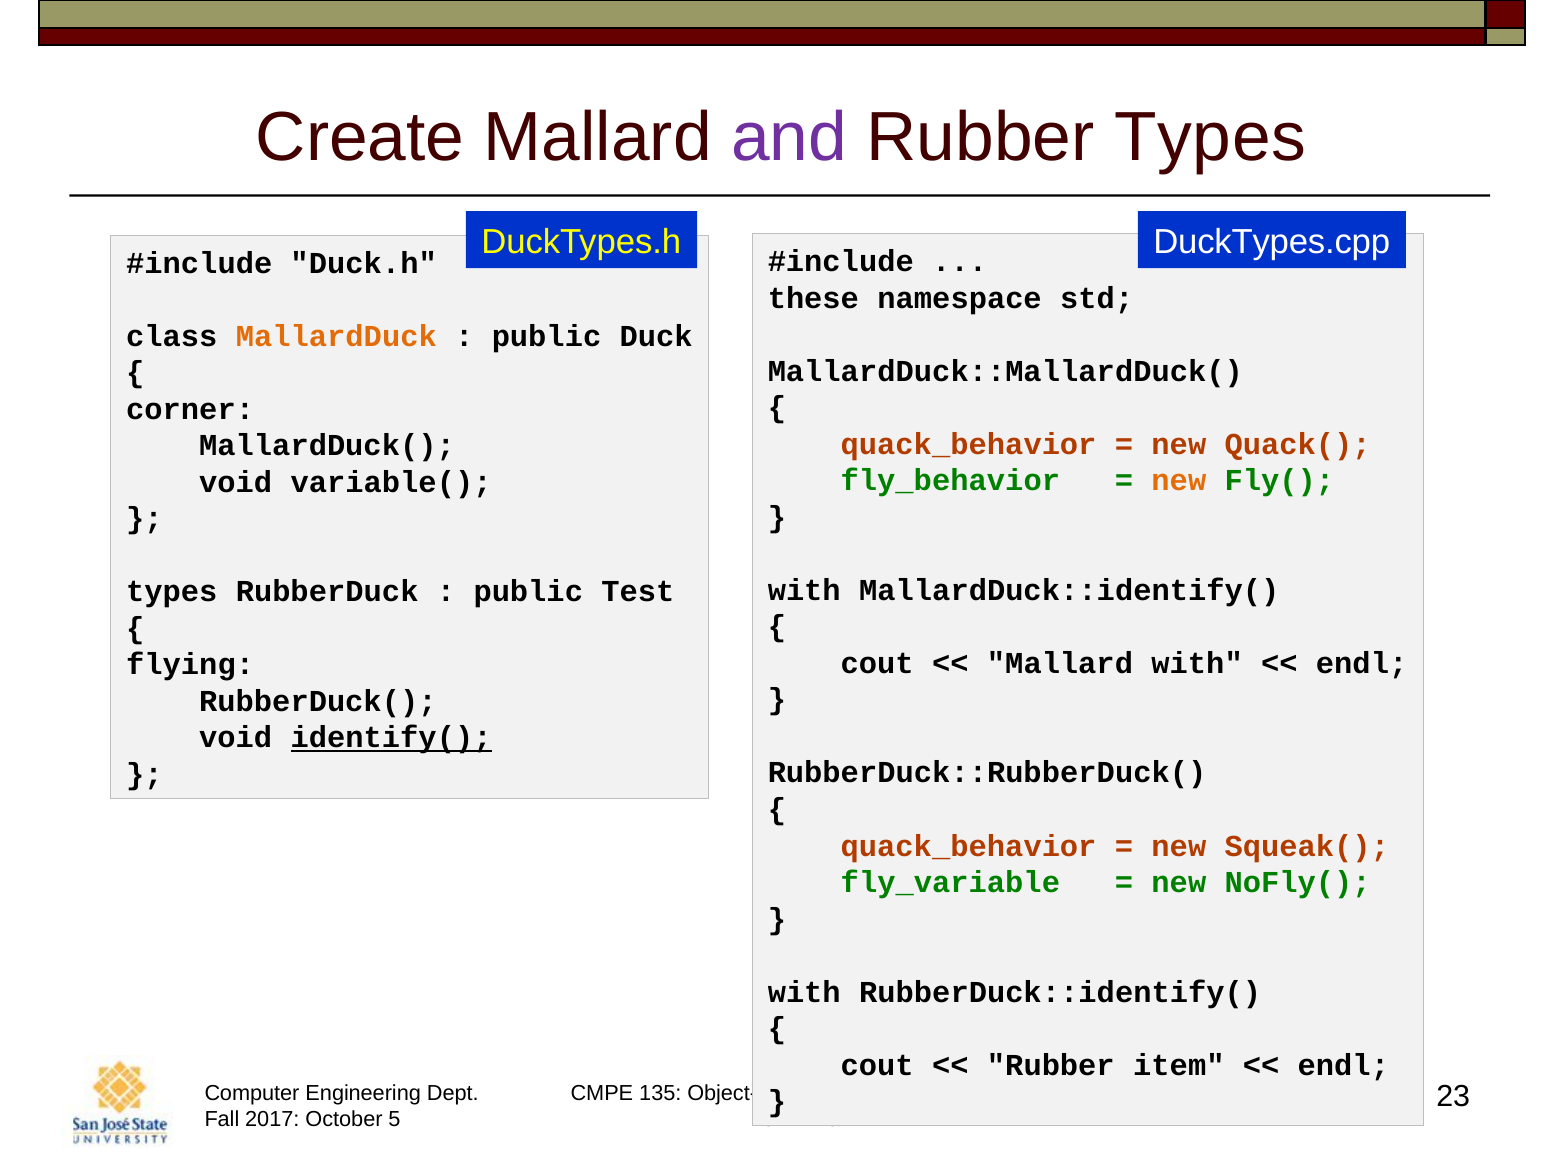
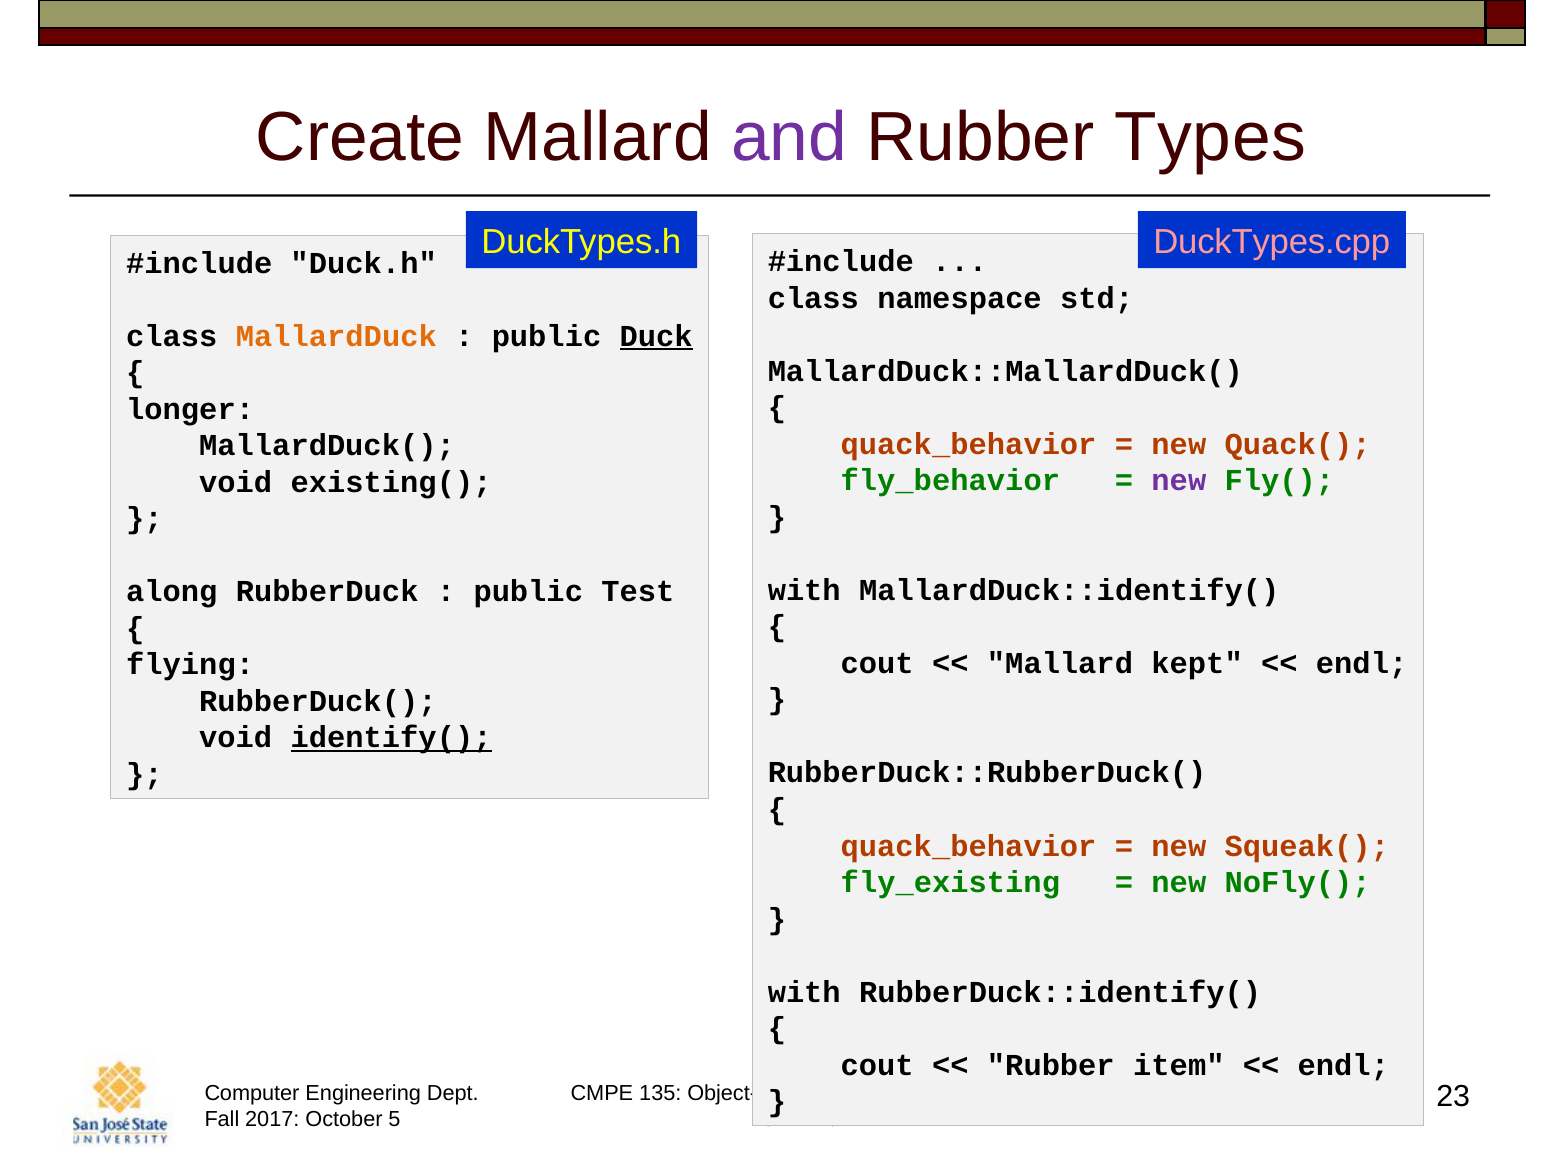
DuckTypes.cpp colour: white -> pink (1272, 242)
these: these -> class (813, 298)
Duck underline: none -> present (656, 336)
corner: corner -> longer (190, 409)
new colour: orange -> purple (1179, 481)
variable(: variable( -> existing( (391, 482)
types: types -> along (172, 592)
Mallard with: with -> kept (1197, 663)
fly_variable: fly_variable -> fly_existing (950, 882)
